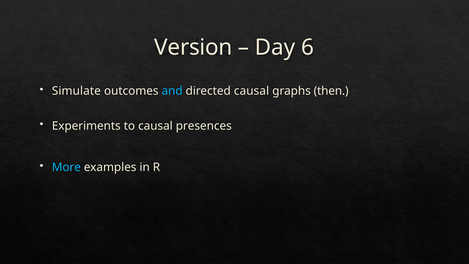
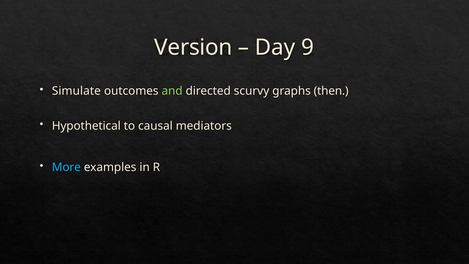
6: 6 -> 9 (308, 47)
and colour: light blue -> light green (172, 91)
directed causal: causal -> scurvy (252, 91)
Experiments: Experiments -> Hypothetical (86, 126)
presences: presences -> mediators (204, 126)
